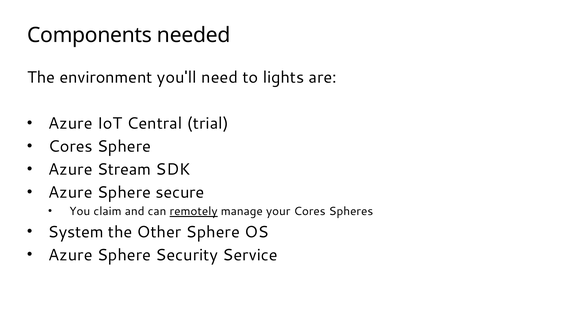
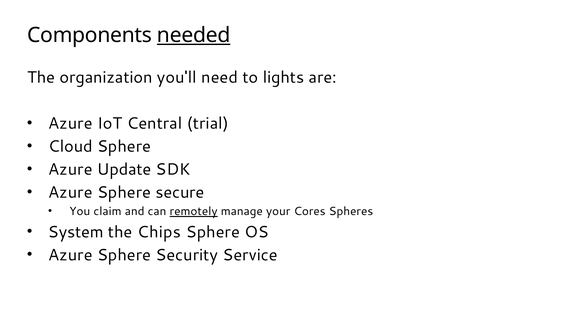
needed underline: none -> present (194, 35)
environment: environment -> organization (106, 77)
Cores: Cores -> Cloud (70, 147)
Stream: Stream -> Update (124, 170)
Other: Other -> Chips (159, 232)
